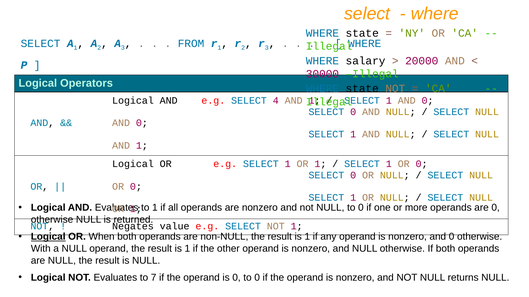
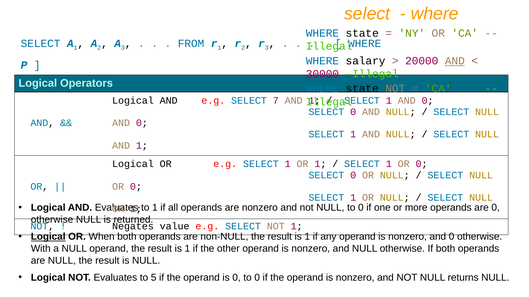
AND underline: none -> present (455, 61)
4: 4 -> 7 (276, 101)
7: 7 -> 5 (154, 278)
